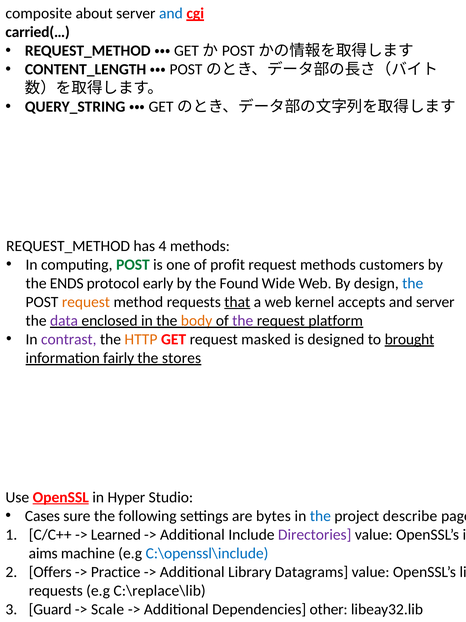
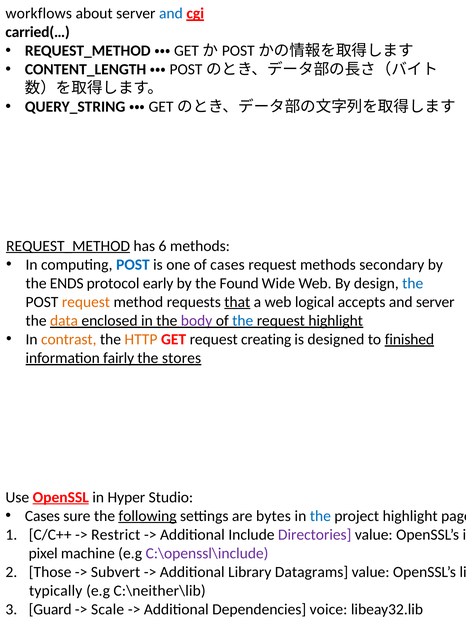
composite: composite -> workflows (39, 13)
REQUEST_METHOD underline: none -> present (68, 246)
4: 4 -> 6 (162, 246)
POST colour: green -> blue (133, 264)
of profit: profit -> cases (227, 264)
customers: customers -> secondary (392, 264)
kernel: kernel -> logical (315, 302)
data colour: purple -> orange (64, 320)
body colour: orange -> purple (197, 320)
the colour: purple -> blue (243, 320)
request platform: platform -> highlight (336, 320)
contrast colour: purple -> orange (69, 339)
masked: masked -> creating (266, 339)
brought: brought -> finished (409, 339)
following underline: none -> present (148, 515)
project describe: describe -> highlight (410, 515)
Learned: Learned -> Restrict (116, 534)
aims: aims -> pixel (43, 553)
C:\openssl\include colour: blue -> purple (207, 553)
Offers: Offers -> Those (50, 571)
Practice: Practice -> Subvert (116, 571)
requests: requests -> typically (56, 590)
C:\replace\lib: C:\replace\lib -> C:\neither\lib (160, 590)
other: other -> voice (328, 609)
